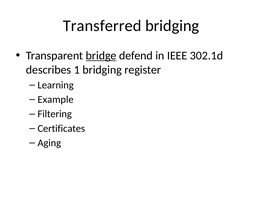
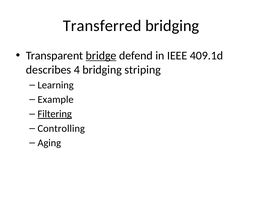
302.1d: 302.1d -> 409.1d (207, 56)
1: 1 -> 4 (77, 70)
register: register -> striping (143, 70)
Filtering underline: none -> present (55, 114)
Certificates: Certificates -> Controlling (61, 129)
